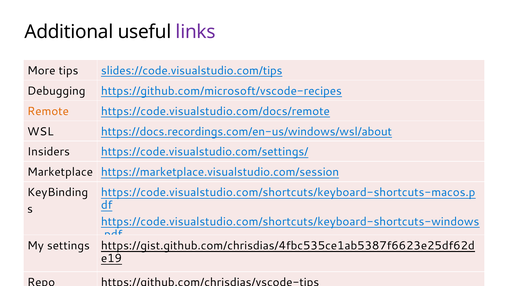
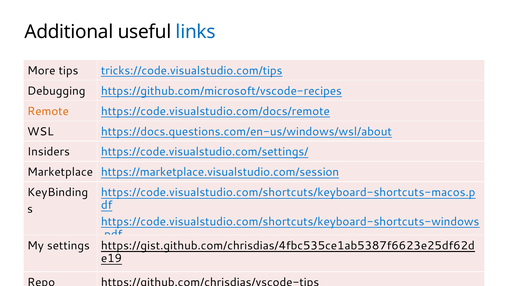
links colour: purple -> blue (196, 32)
slides://code.visualstudio.com/tips: slides://code.visualstudio.com/tips -> tricks://code.visualstudio.com/tips (192, 71)
https://docs.recordings.com/en-us/windows/wsl/about: https://docs.recordings.com/en-us/windows/wsl/about -> https://docs.questions.com/en-us/windows/wsl/about (246, 131)
